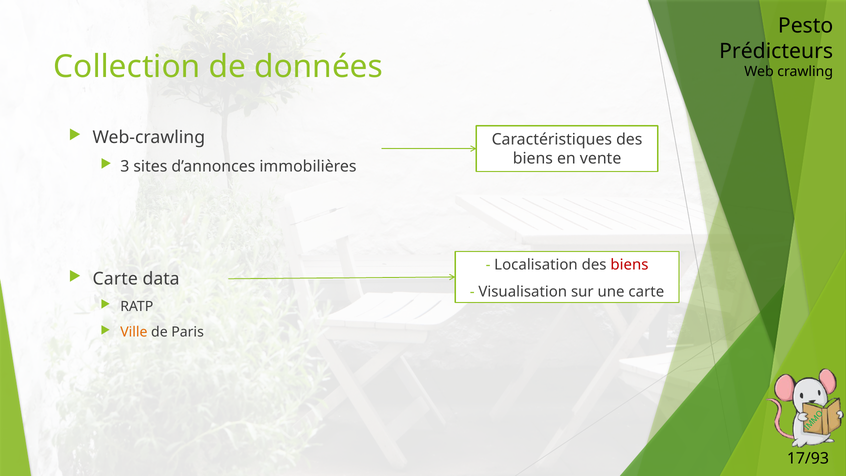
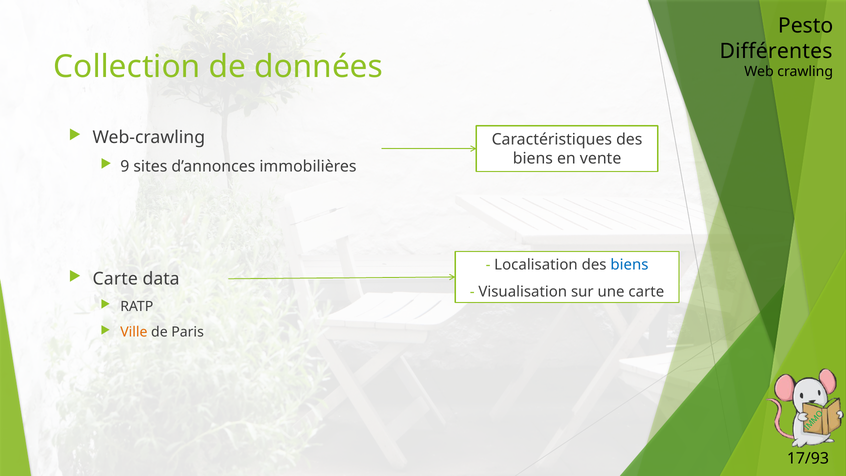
Prédicteurs: Prédicteurs -> Différentes (776, 51)
3: 3 -> 9 (125, 166)
biens colour: red -> blue (629, 265)
